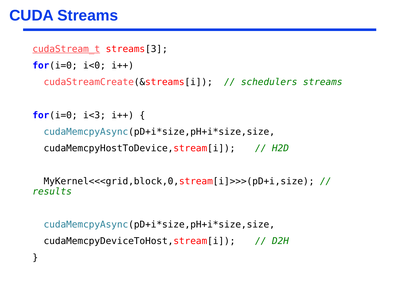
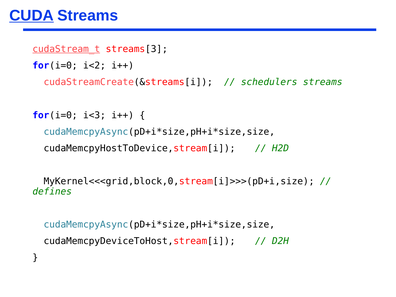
CUDA underline: none -> present (32, 15)
i<0: i<0 -> i<2 (94, 66)
results: results -> defines (52, 191)
